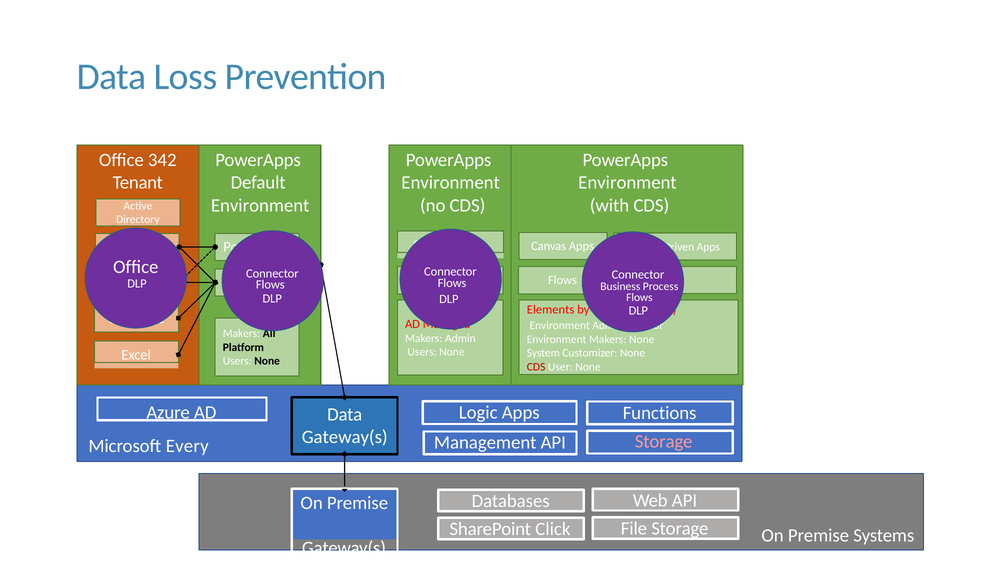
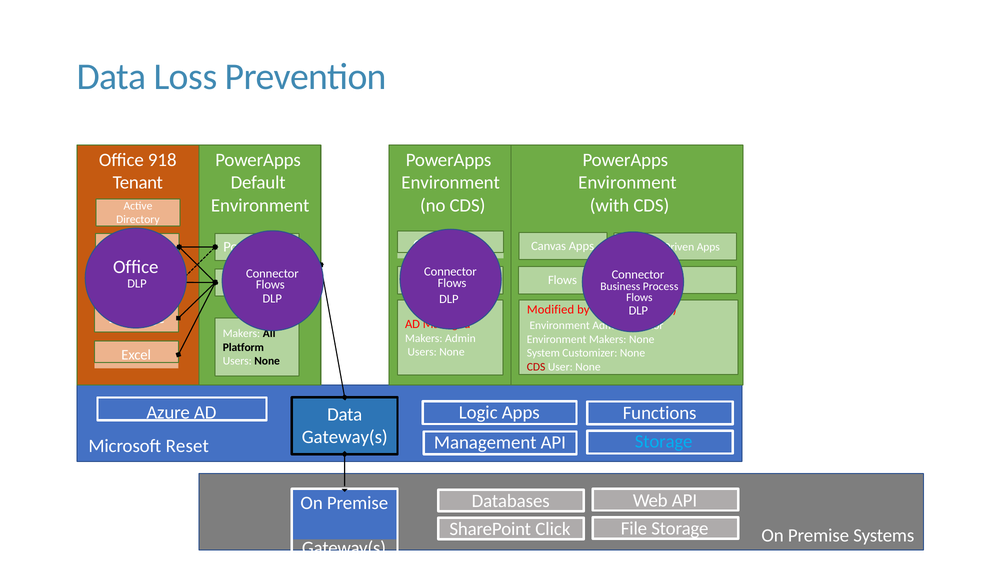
342: 342 -> 918 (162, 160)
Elements: Elements -> Modified (551, 310)
Storage colour: pink -> light blue (664, 442)
Every: Every -> Reset (187, 446)
